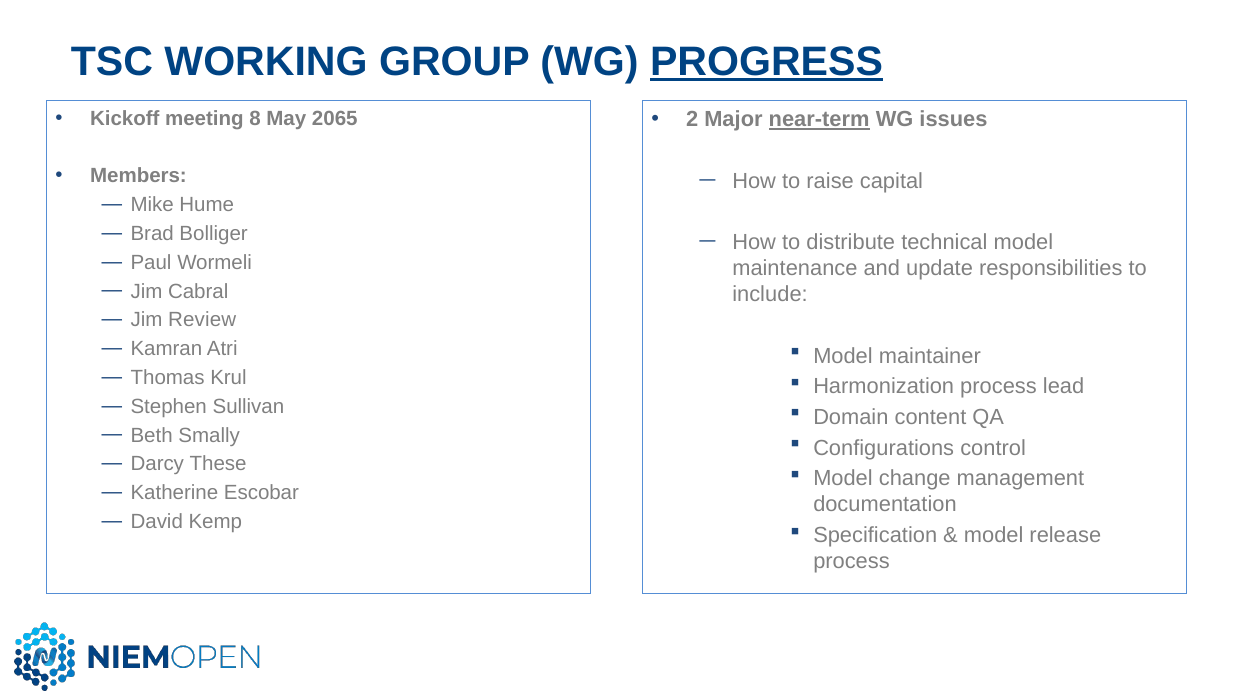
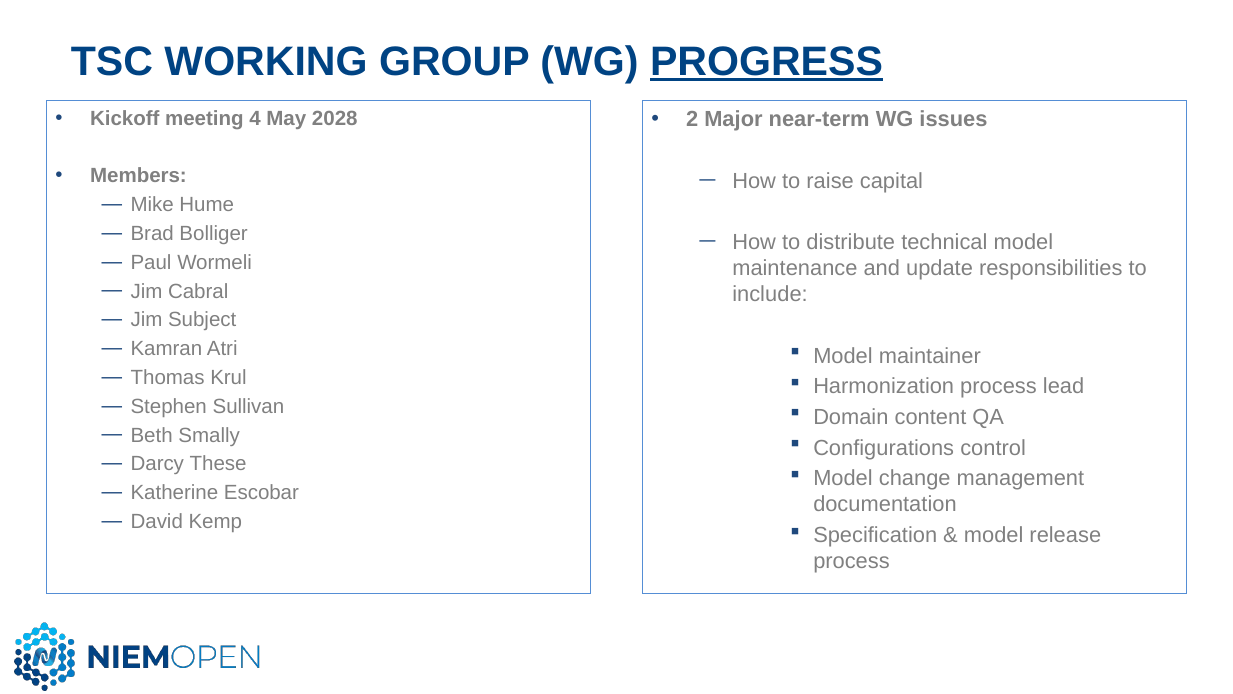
8: 8 -> 4 (255, 119)
2065: 2065 -> 2028 (335, 119)
near-term underline: present -> none (819, 119)
Review: Review -> Subject (202, 320)
